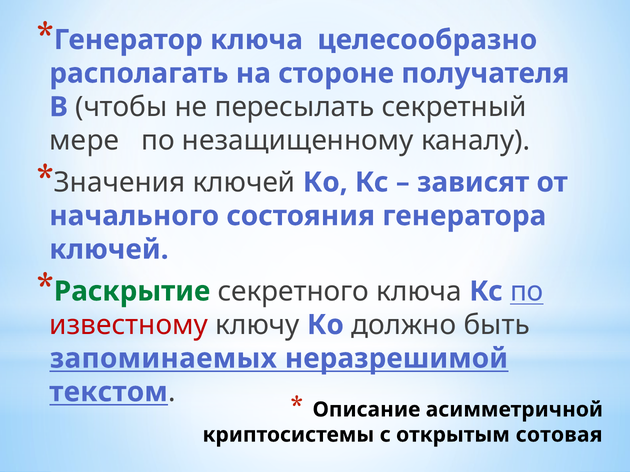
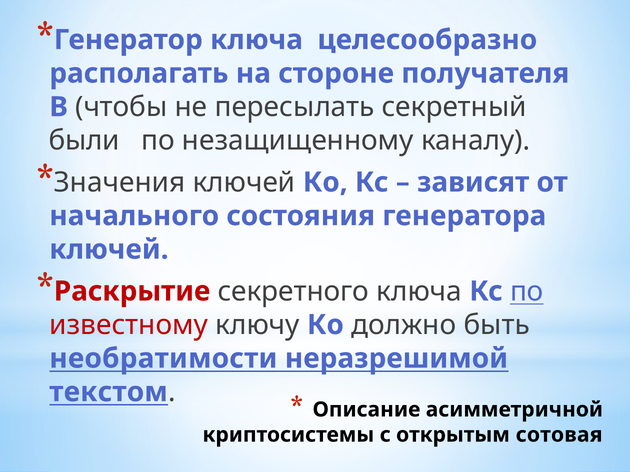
мере: мере -> были (84, 141)
Раскрытие colour: green -> red (132, 292)
запоминаемых: запоминаемых -> необратимости (163, 359)
